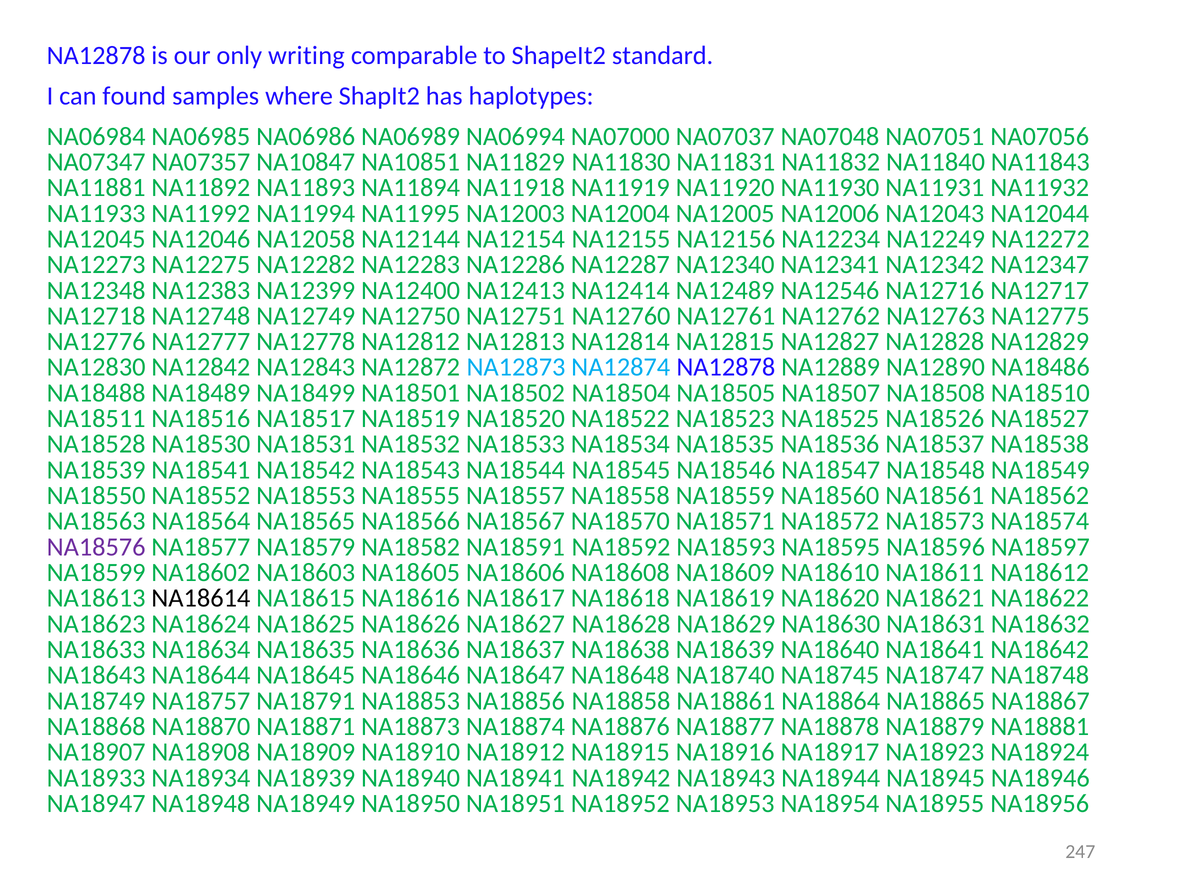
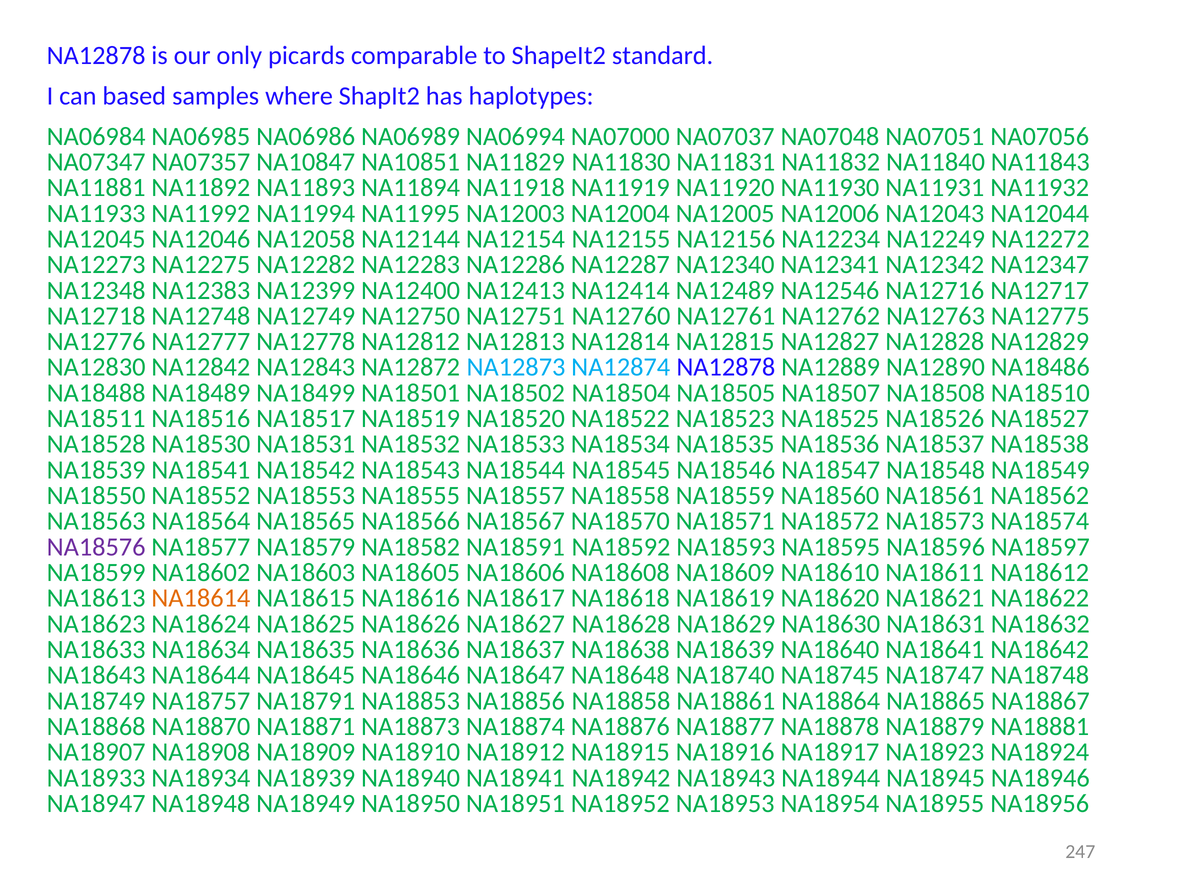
writing: writing -> picards (307, 55)
found: found -> based (134, 96)
NA18614 colour: black -> orange (201, 598)
